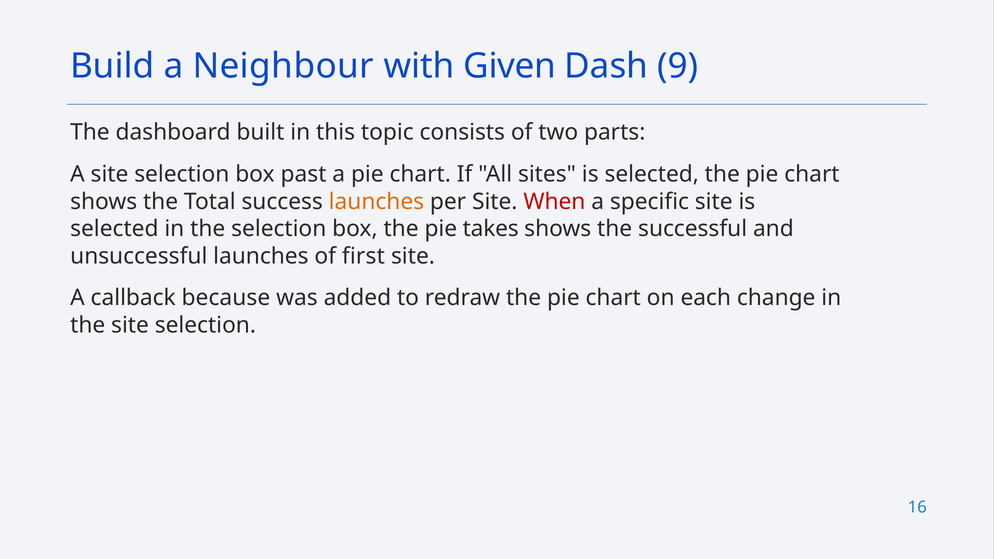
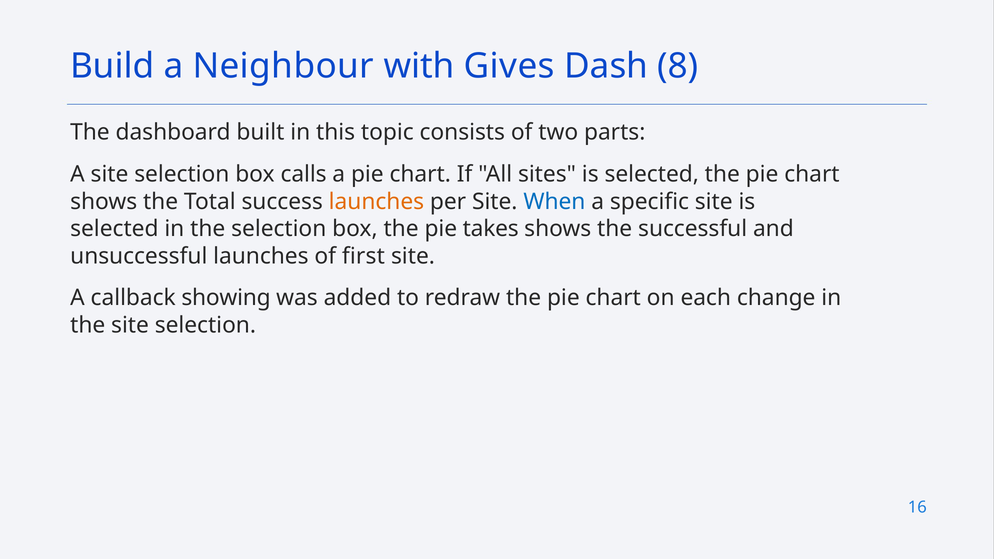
Given: Given -> Gives (509, 66)
9: 9 -> 8 (678, 66)
past: past -> calls (304, 174)
When colour: red -> blue (554, 202)
because: because -> showing (226, 298)
